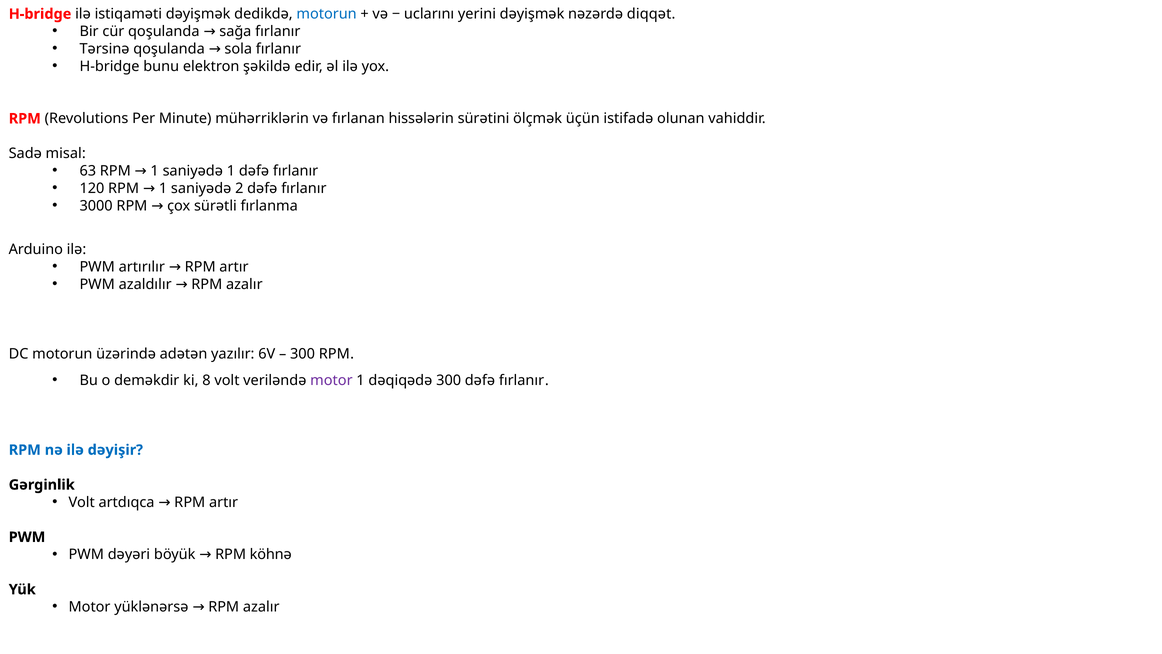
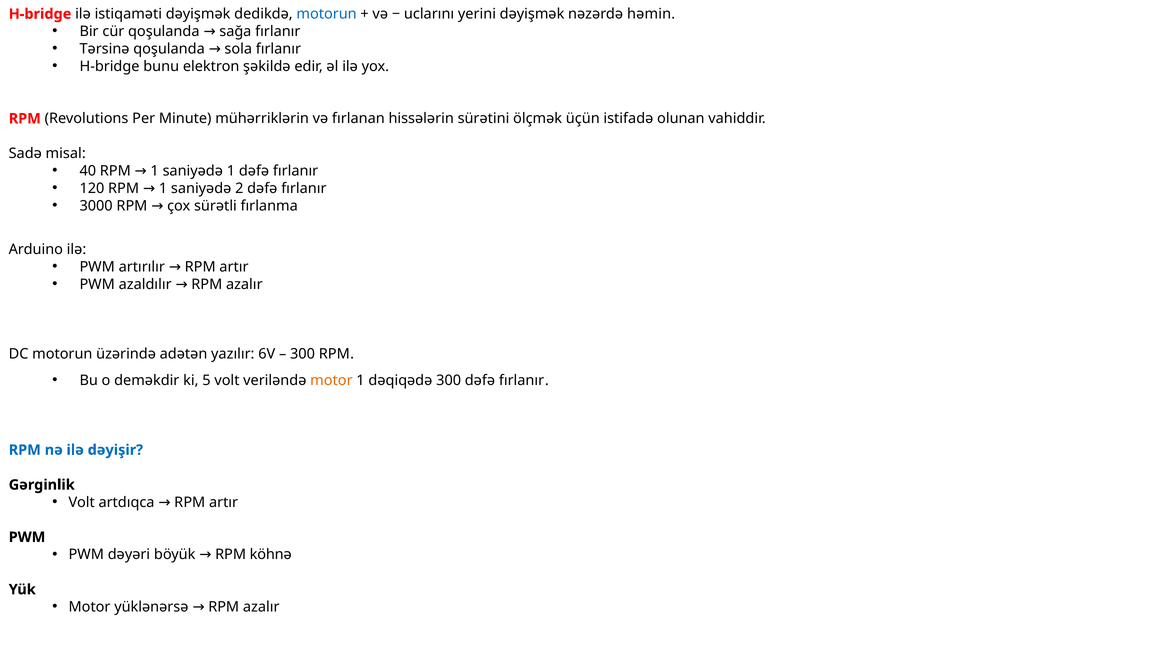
diqqət: diqqət -> həmin (651, 14)
63: 63 -> 40 (88, 171)
8: 8 -> 5 (207, 380)
motor colour: purple -> orange (331, 380)
